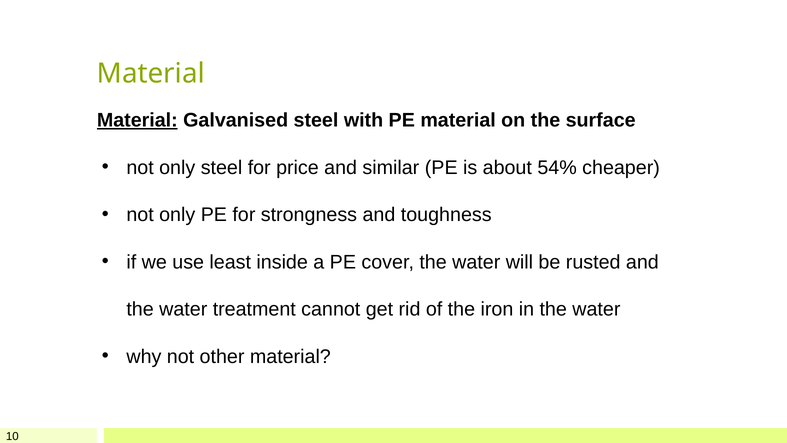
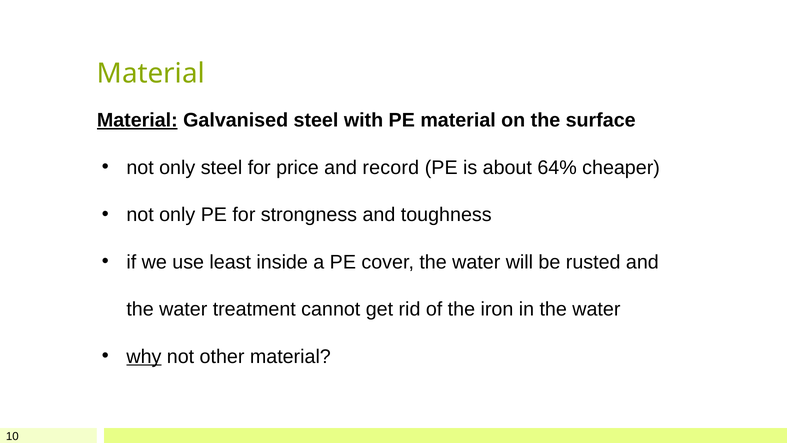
similar: similar -> record (391, 167)
54%: 54% -> 64% (557, 167)
why underline: none -> present (144, 356)
